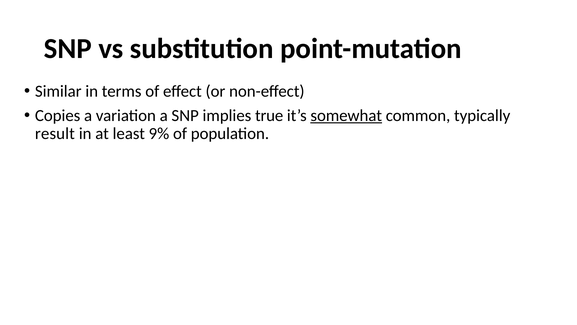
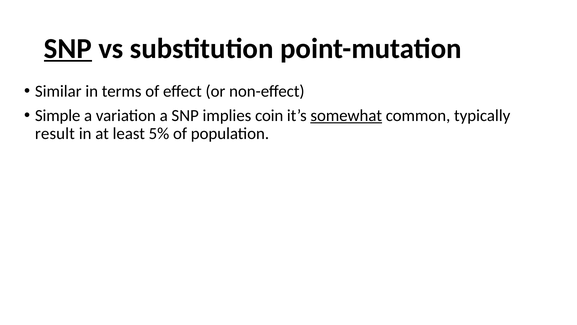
SNP underline: none -> present (68, 48)
Copies: Copies -> Simple (58, 115)
true: true -> coin (269, 115)
9%: 9% -> 5% (159, 133)
